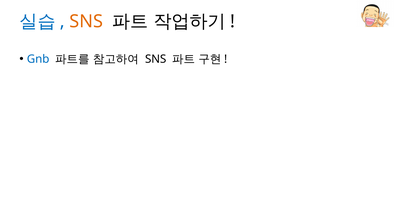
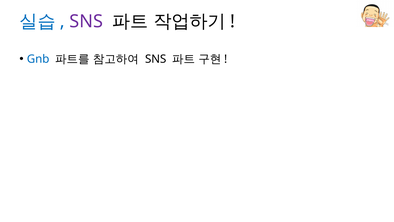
SNS colour: orange -> purple (86, 21)
